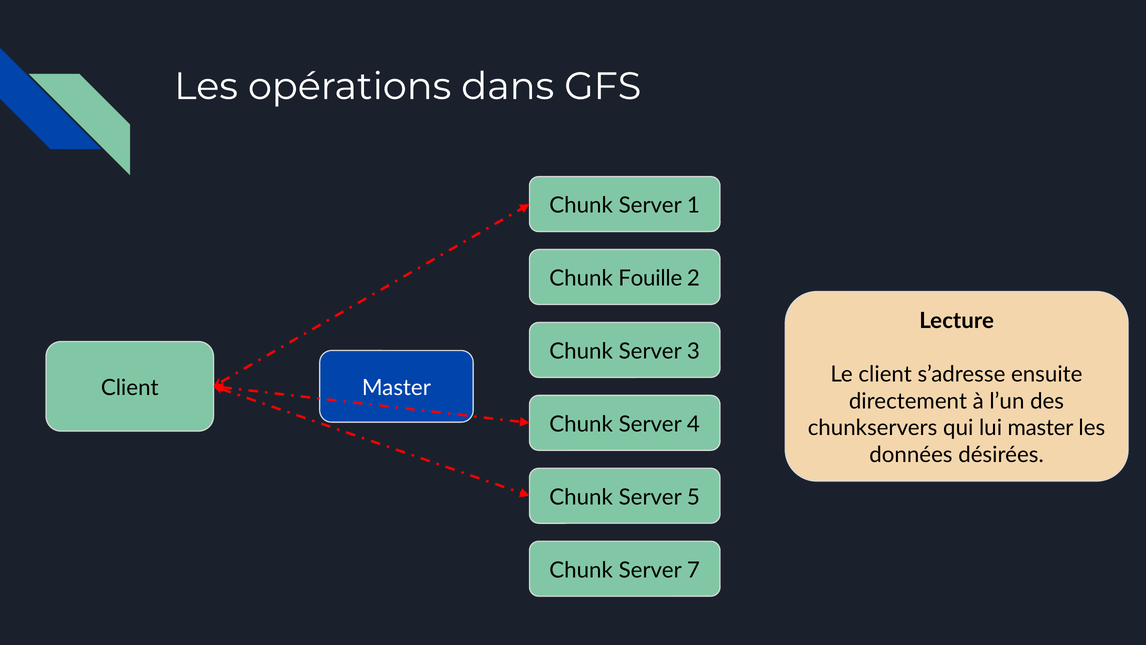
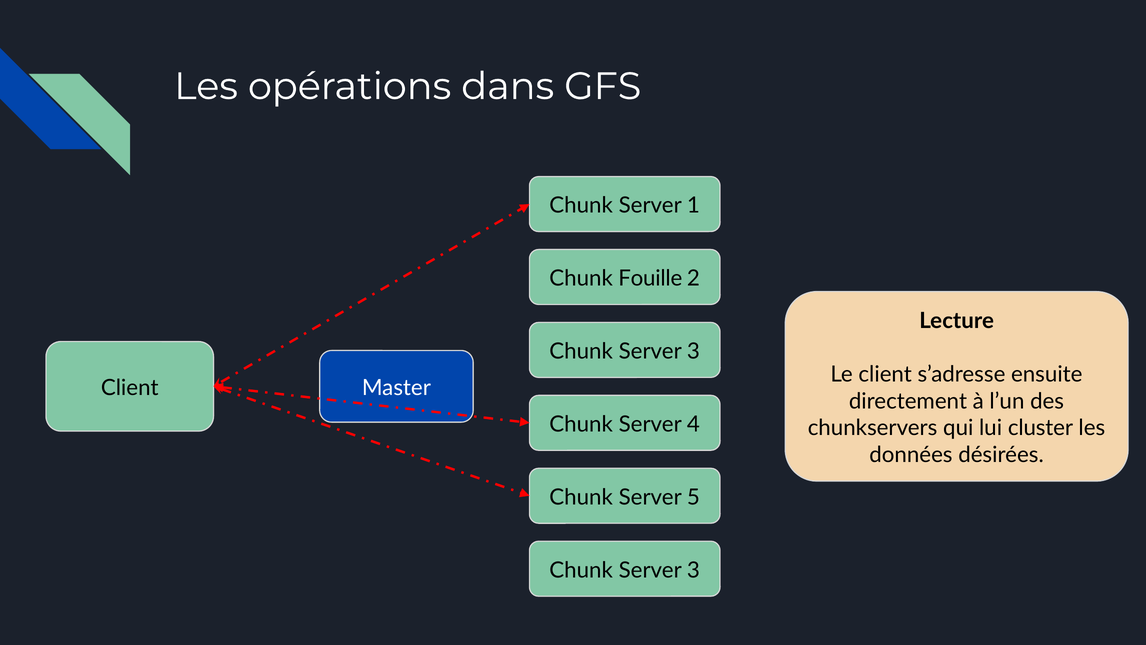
lui master: master -> cluster (1040, 428)
7: 7 -> 3 (693, 570)
